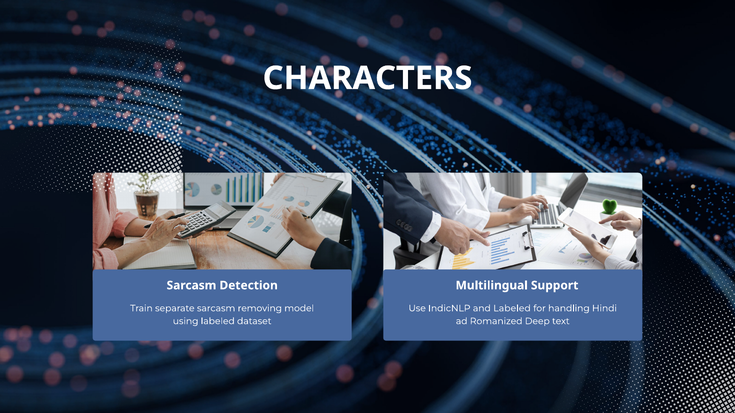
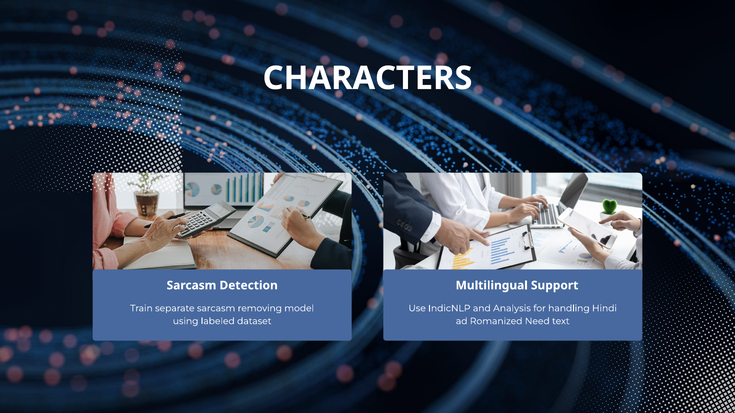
and Labeled: Labeled -> Analysis (512, 309)
Deep: Deep -> Need (537, 321)
